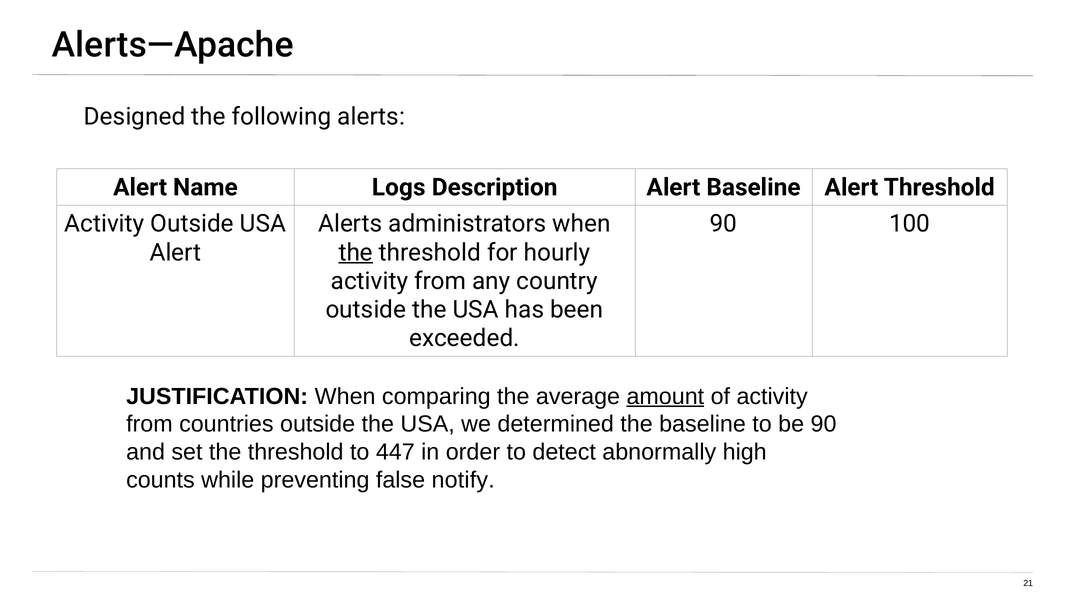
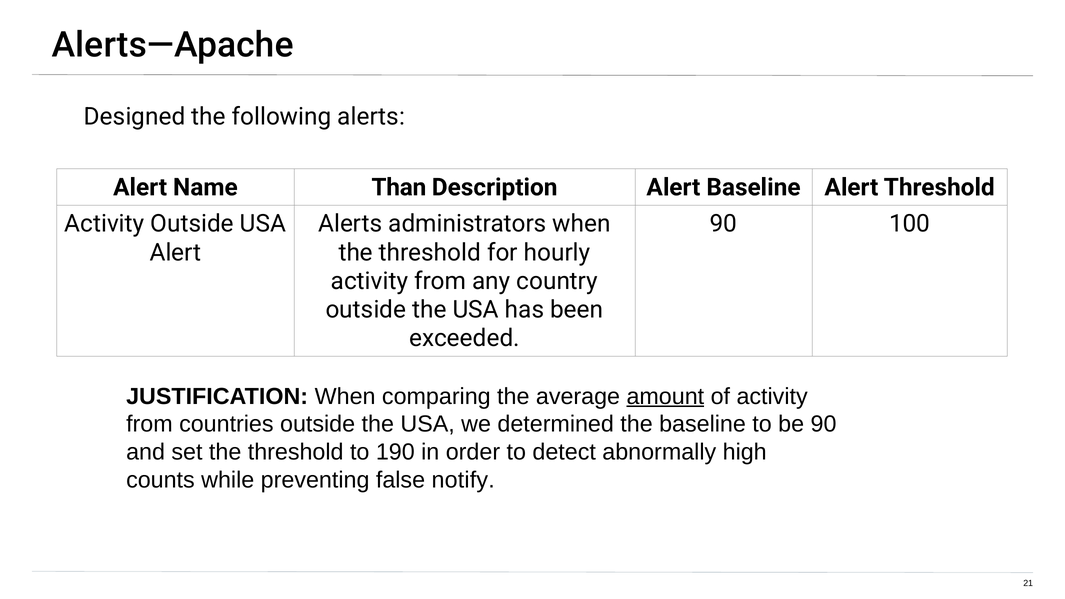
Logs: Logs -> Than (399, 187)
the underline: present -> none (356, 253)
447: 447 -> 190 (395, 452)
